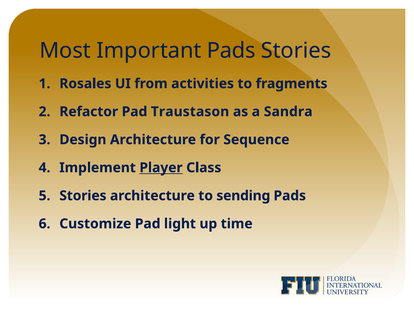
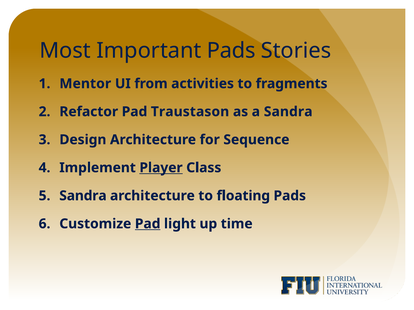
Rosales: Rosales -> Mentor (85, 84)
Stories: Stories -> Sandra (83, 196)
sending: sending -> floating (243, 196)
Pad underline: none -> present (148, 224)
